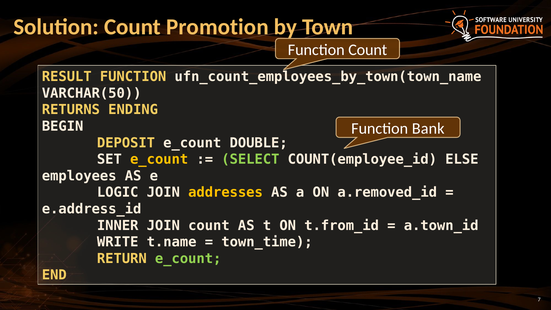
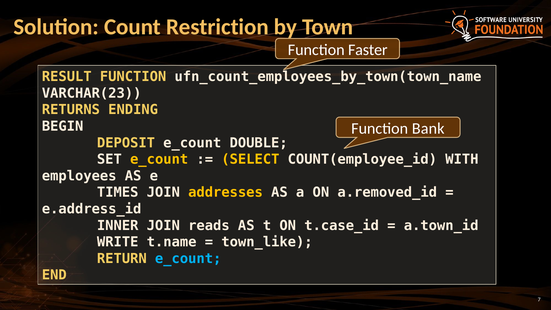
Promotion: Promotion -> Restriction (217, 27)
Function Count: Count -> Faster (368, 50)
VARCHAR(50: VARCHAR(50 -> VARCHAR(23 (92, 93)
SELECT colour: light green -> yellow (250, 159)
ELSE: ELSE -> WITH (462, 159)
LOGIC: LOGIC -> TIMES (118, 192)
JOIN count: count -> reads (209, 226)
t.from_id: t.from_id -> t.case_id (342, 226)
town_time: town_time -> town_like (267, 242)
e_count colour: light green -> light blue (188, 259)
